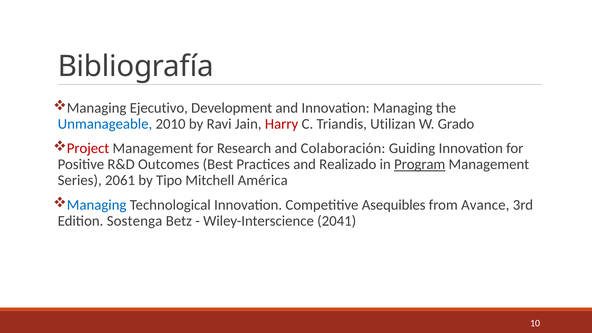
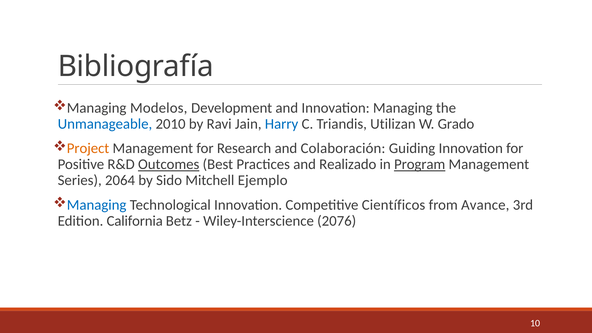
Ejecutivo: Ejecutivo -> Modelos (159, 108)
Harry colour: red -> blue (282, 124)
Project colour: red -> orange (88, 148)
Outcomes underline: none -> present (169, 164)
2061: 2061 -> 2064 (120, 180)
Tipo: Tipo -> Sido (169, 180)
América: América -> Ejemplo (263, 180)
Asequibles: Asequibles -> Científicos (394, 205)
Sostenga: Sostenga -> California (135, 221)
2041: 2041 -> 2076 (337, 221)
